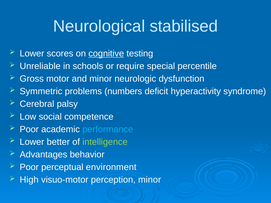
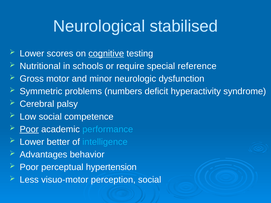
Unreliable: Unreliable -> Nutritional (40, 66)
percentile: percentile -> reference (197, 66)
Poor underline: none -> present (29, 129)
intelligence colour: light green -> light blue (105, 142)
environment: environment -> hypertension (111, 167)
High: High -> Less (29, 180)
perception minor: minor -> social (150, 180)
